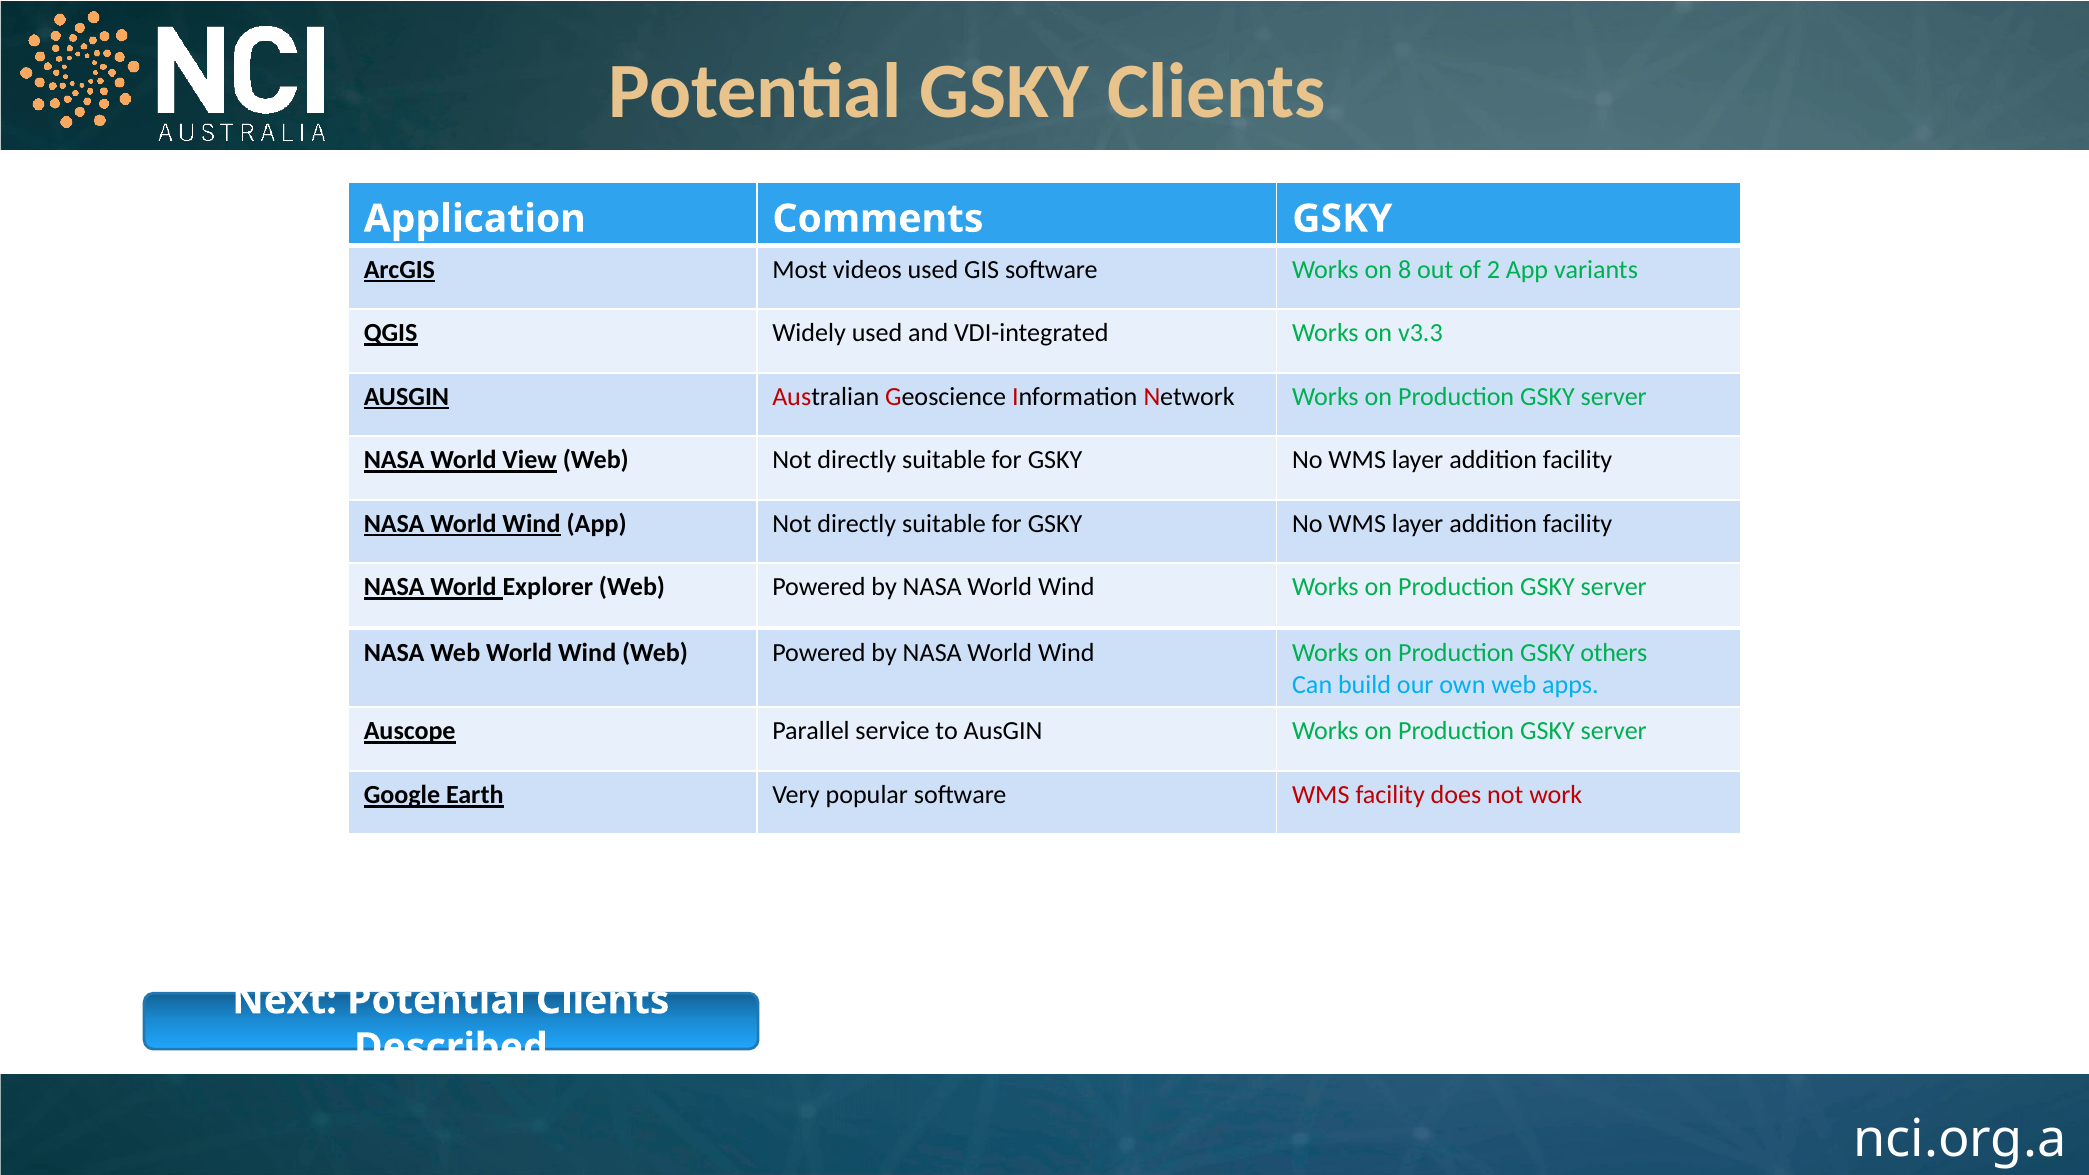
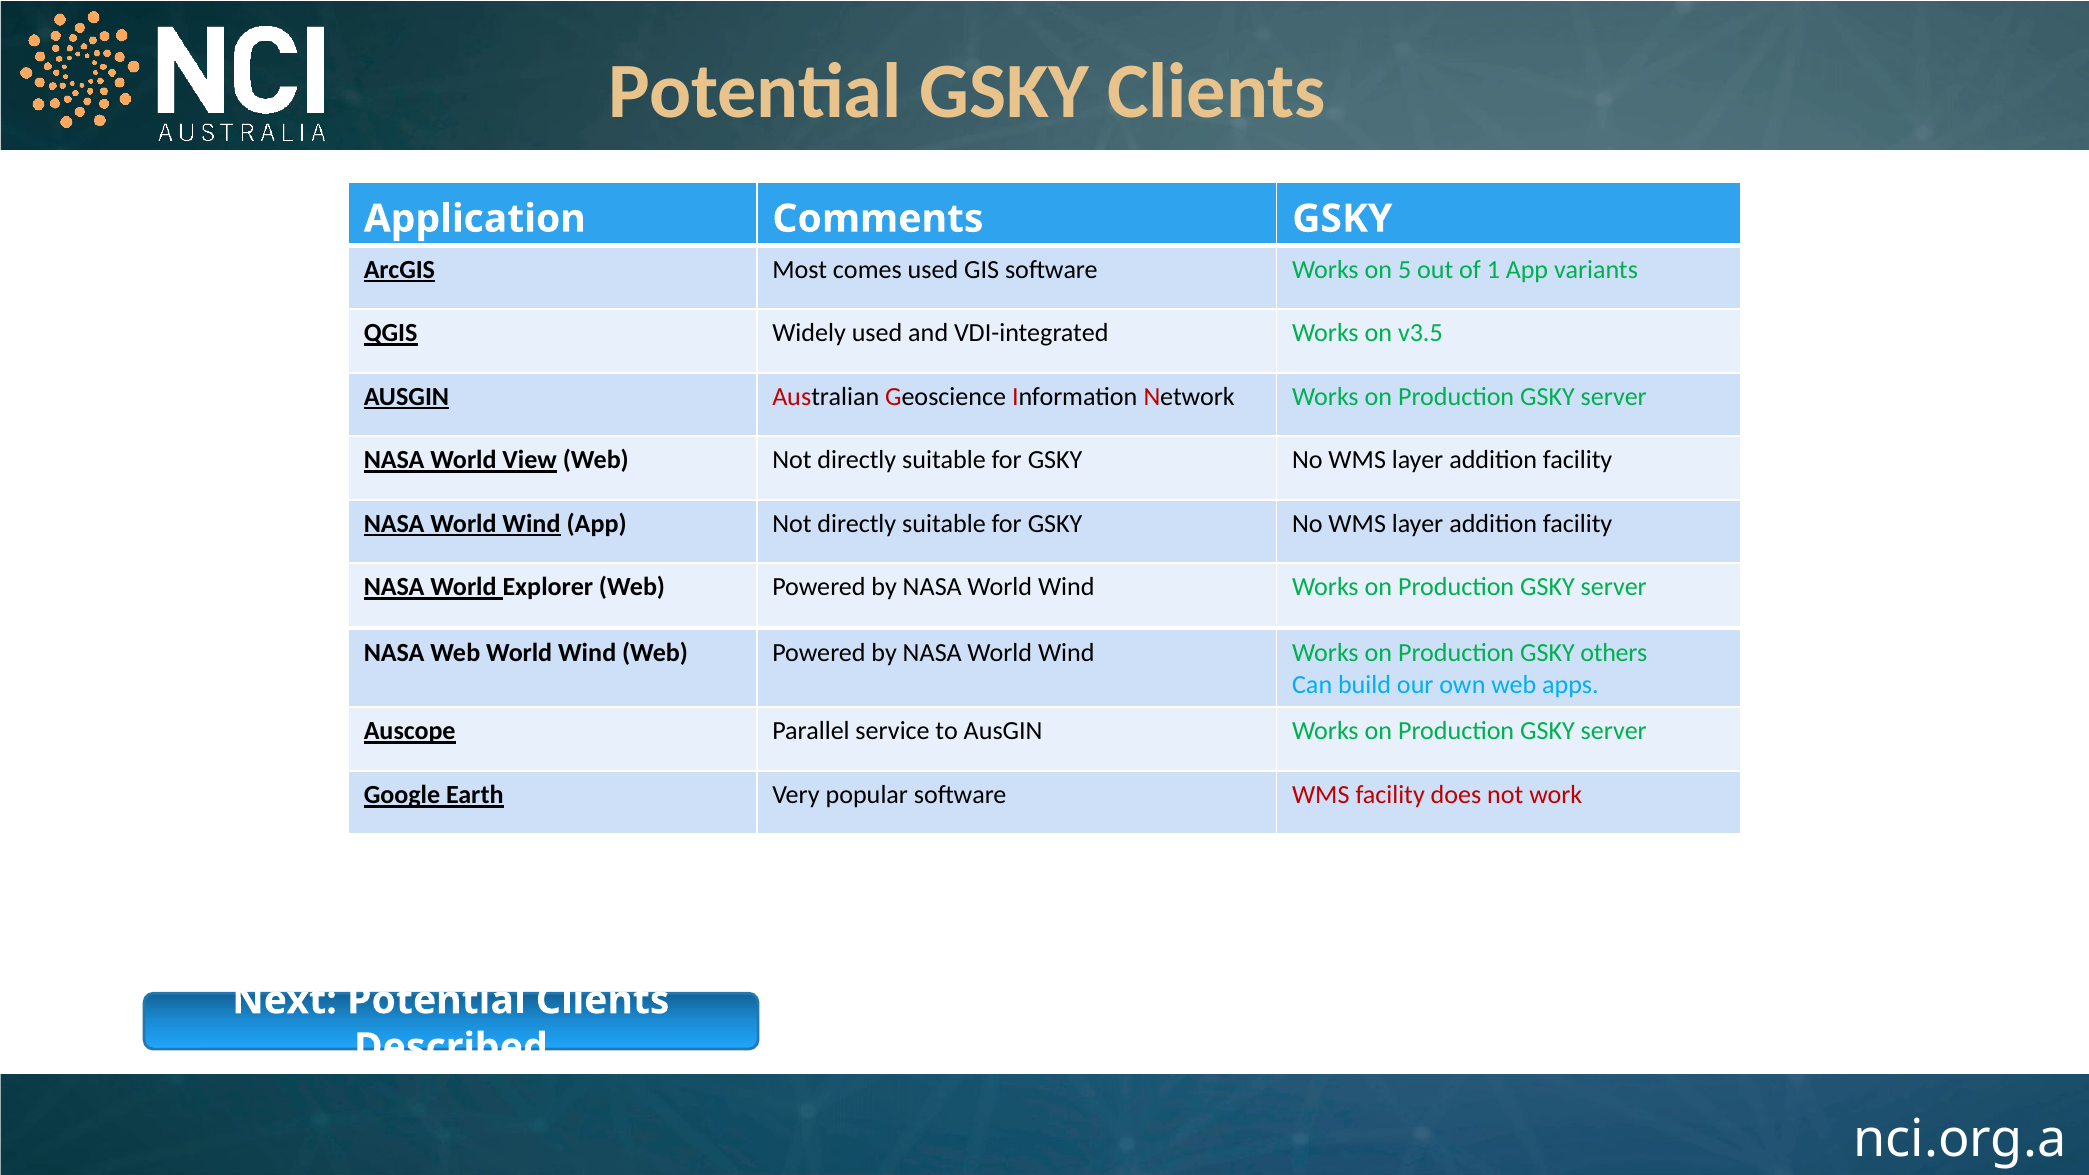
videos: videos -> comes (867, 270)
8: 8 -> 5 (1405, 270)
2: 2 -> 1 (1493, 270)
v3.3: v3.3 -> v3.5 (1420, 333)
